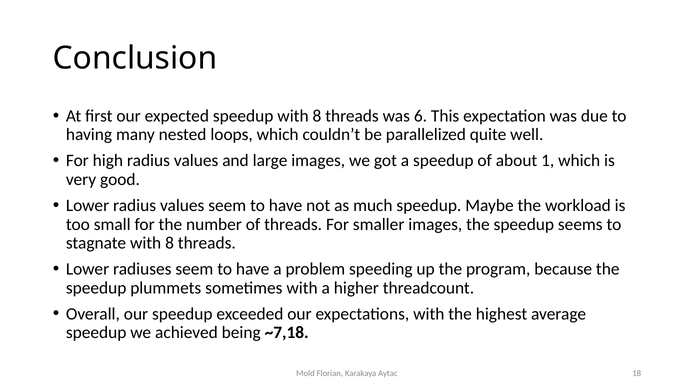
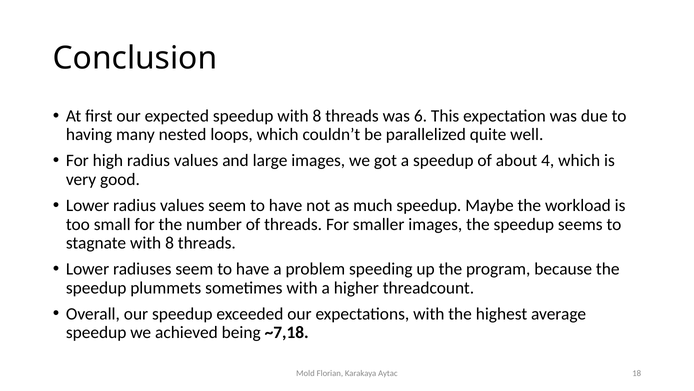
1: 1 -> 4 (548, 160)
